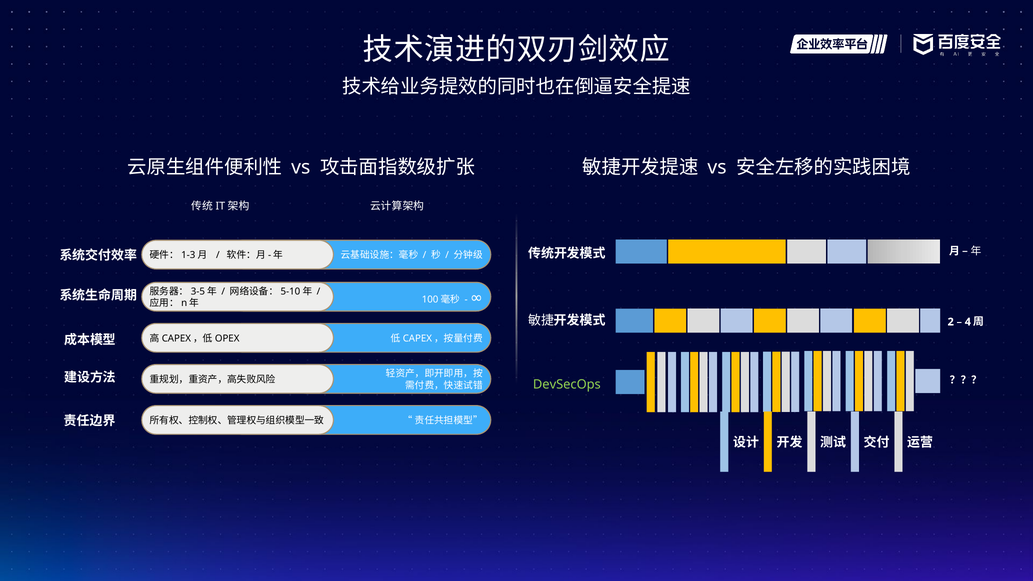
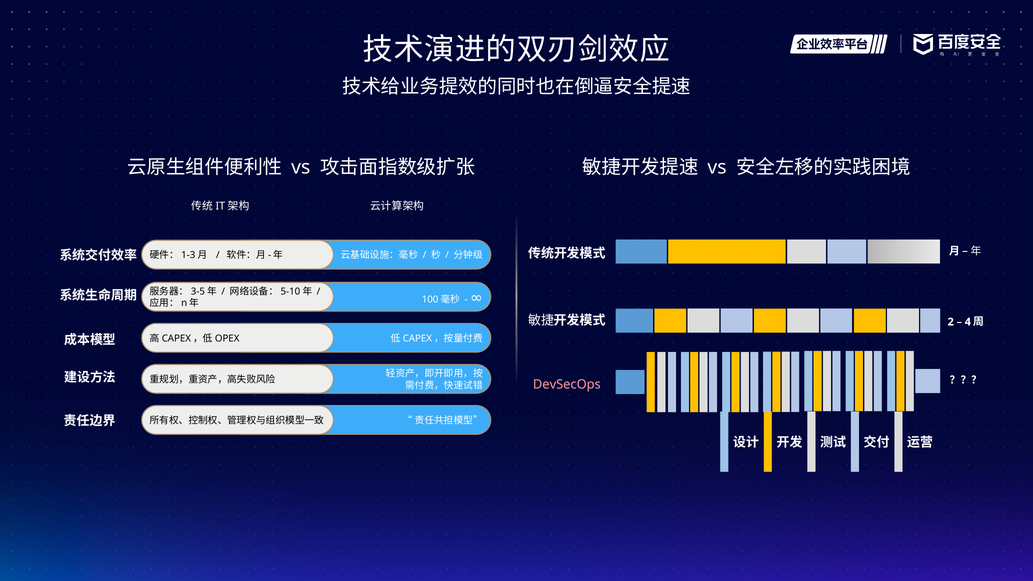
DevSecOps colour: light green -> pink (567, 385)
